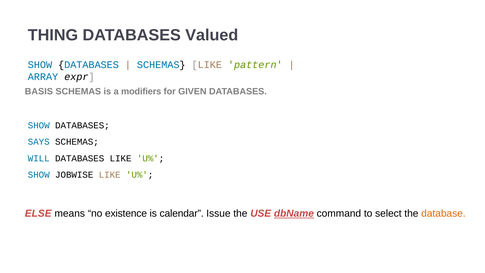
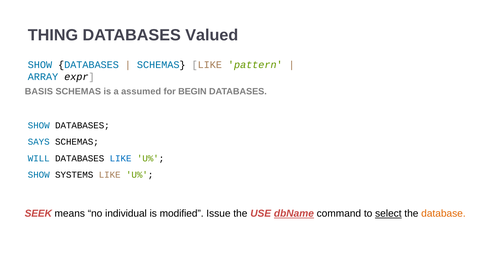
modifiers: modifiers -> assumed (141, 92)
GIVEN: GIVEN -> BEGIN (192, 92)
LIKE colour: black -> blue (121, 158)
JOBWISE: JOBWISE -> SYSTEMS (74, 175)
ELSE: ELSE -> SEEK (38, 213)
existence: existence -> individual (126, 213)
calendar: calendar -> modified (182, 213)
select underline: none -> present (388, 213)
